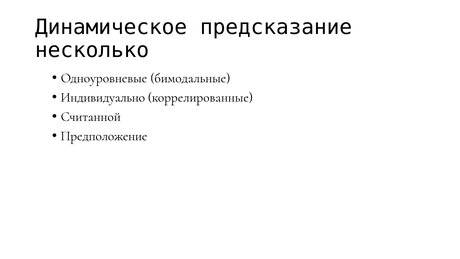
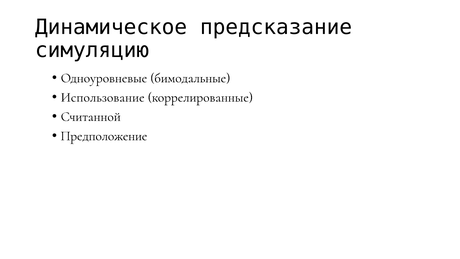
несколько: несколько -> симуляцию (92, 50)
Индивидуально: Индивидуально -> Использование (103, 97)
